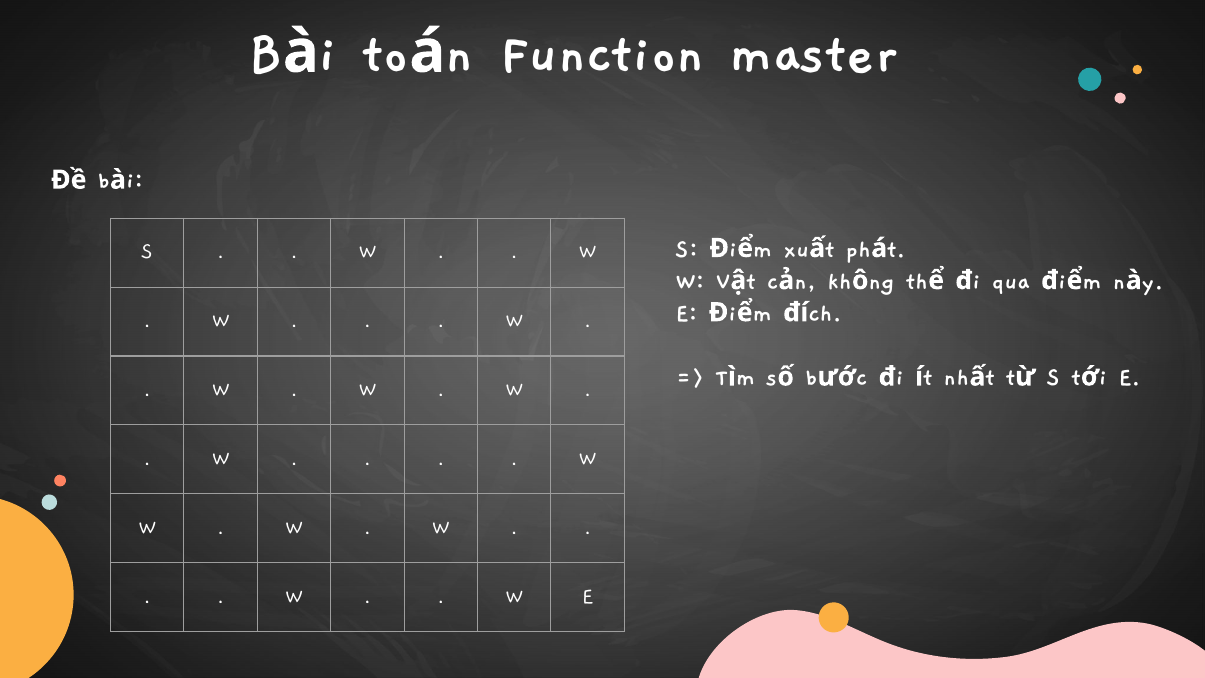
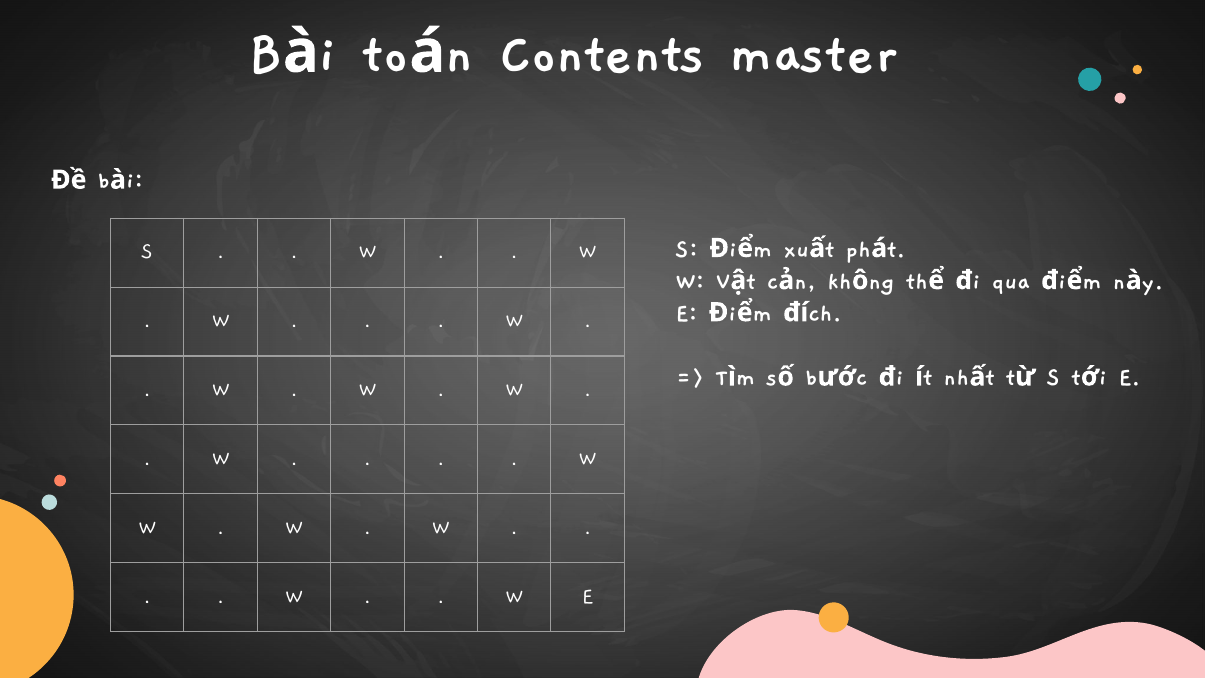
Function: Function -> Contents (602, 52)
